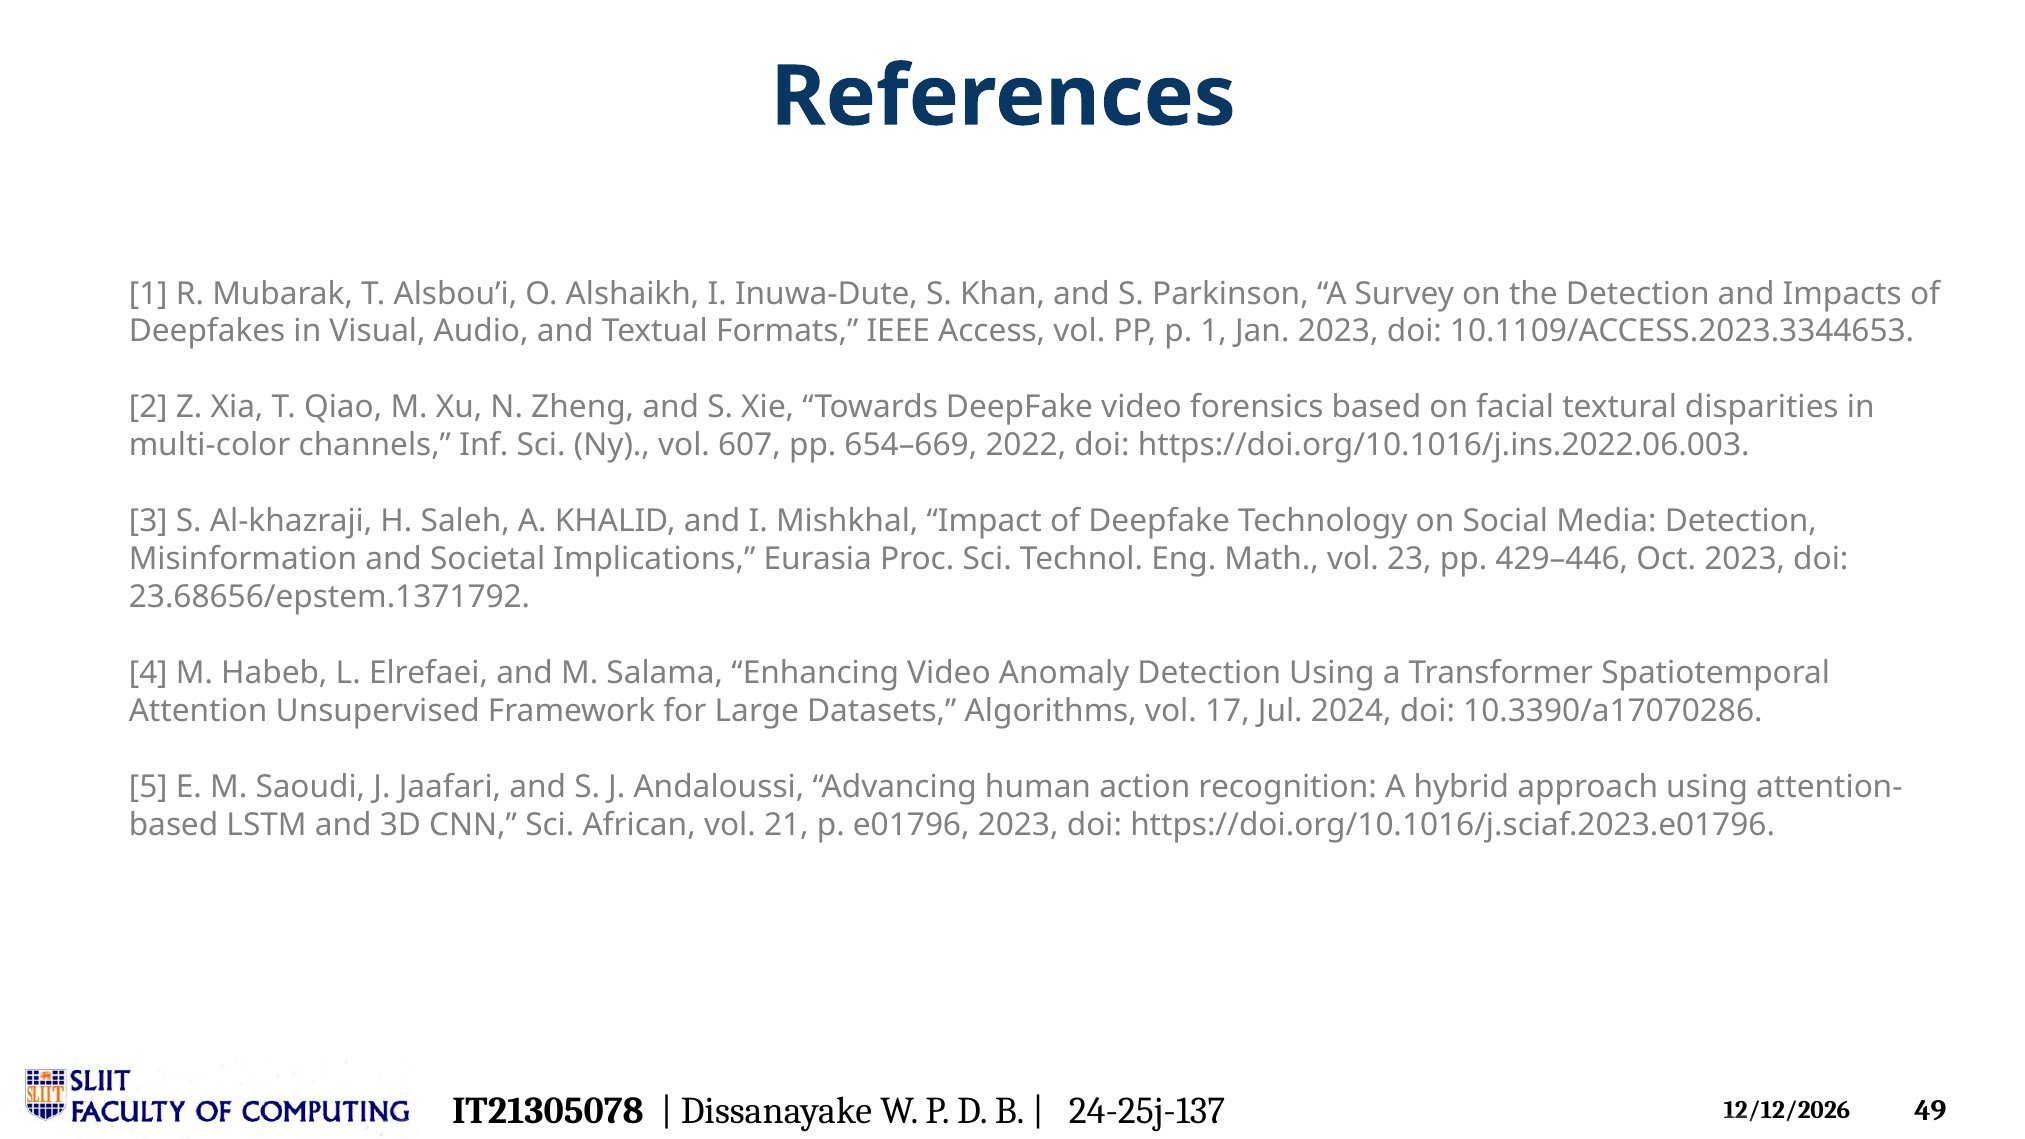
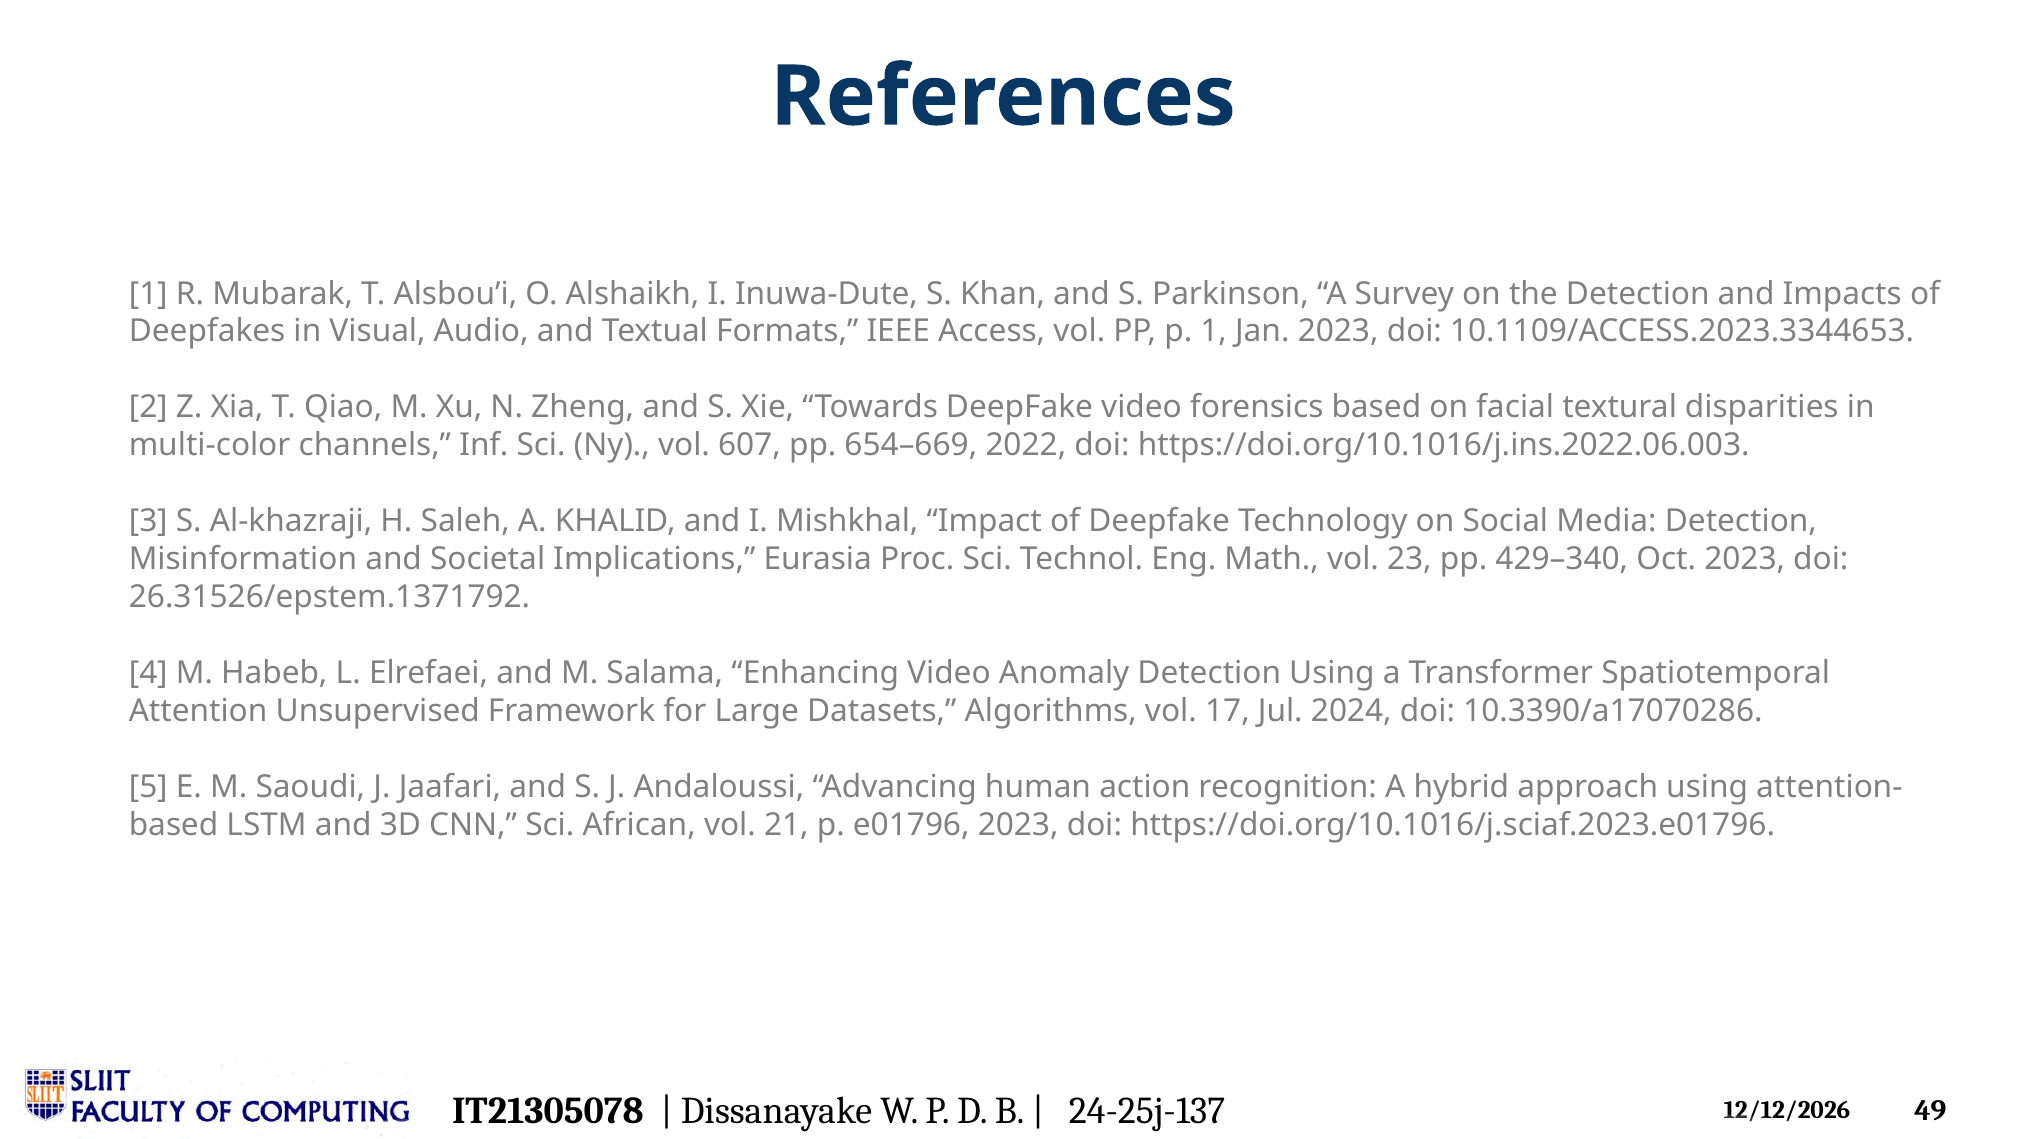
429–446: 429–446 -> 429–340 (1562, 559)
23.68656/epstem.1371792: 23.68656/epstem.1371792 -> 26.31526/epstem.1371792 (330, 597)
